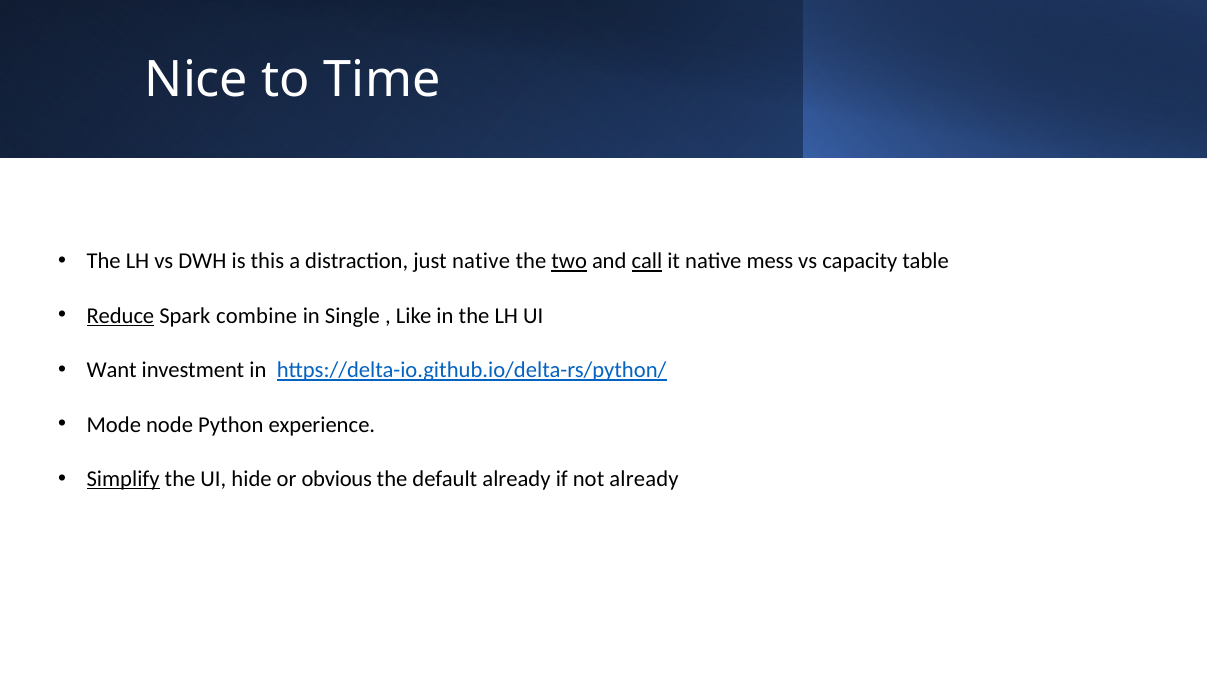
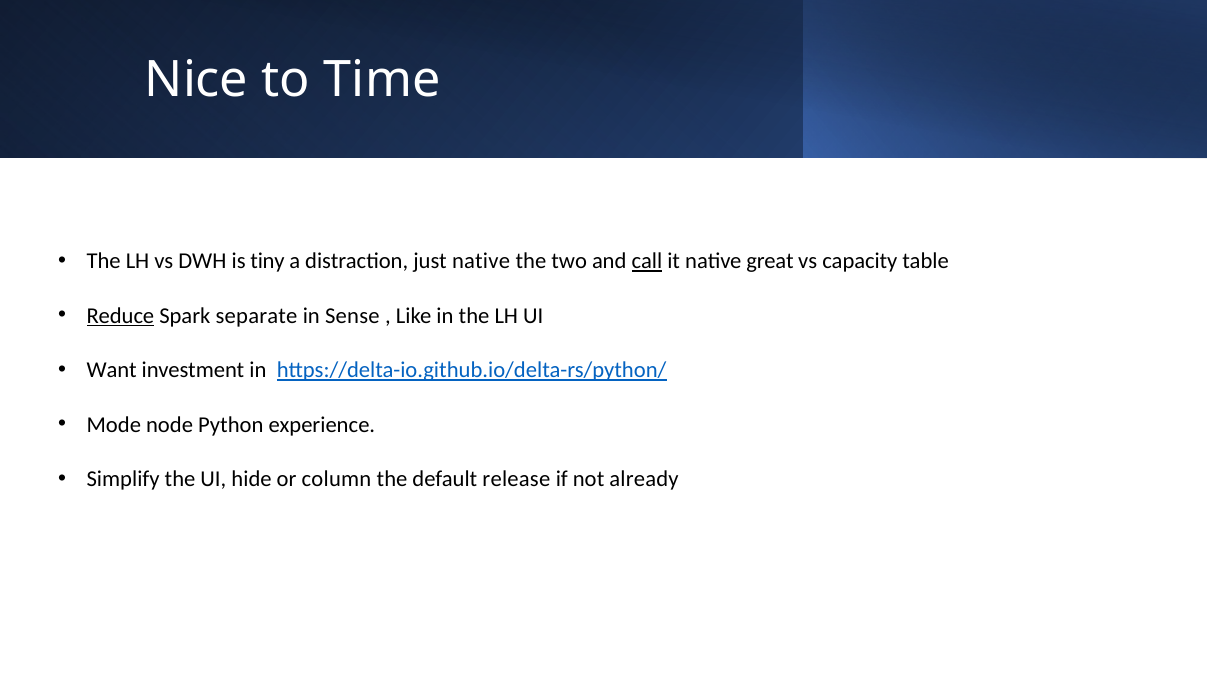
this: this -> tiny (268, 261)
two underline: present -> none (569, 261)
mess: mess -> great (770, 261)
combine: combine -> separate (257, 316)
Single: Single -> Sense (352, 316)
Simplify underline: present -> none (123, 479)
obvious: obvious -> column (337, 479)
default already: already -> release (516, 479)
